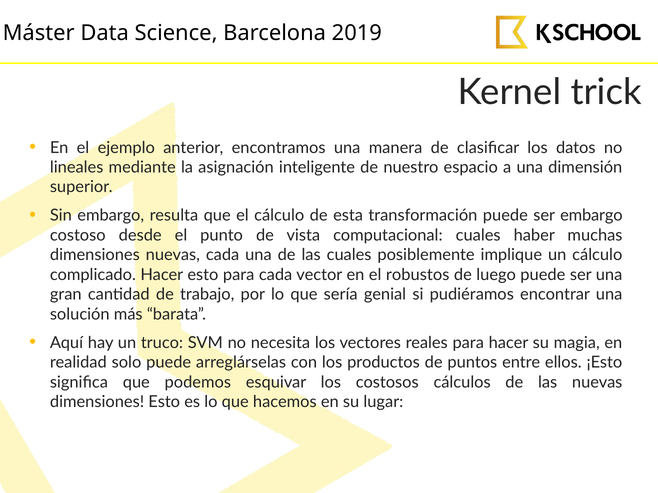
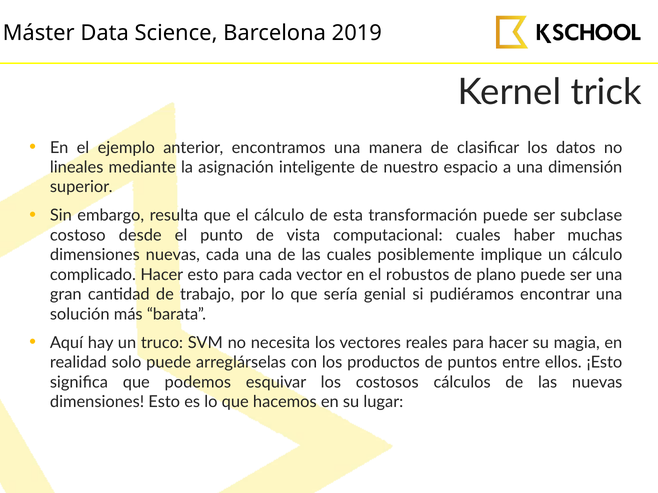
ser embargo: embargo -> subclase (591, 216)
luego: luego -> plano (496, 275)
